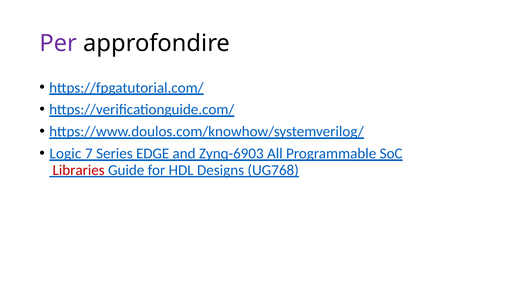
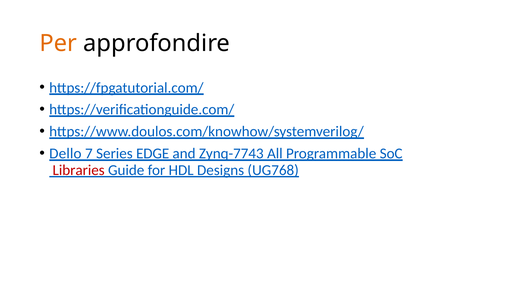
Per colour: purple -> orange (58, 44)
Logic: Logic -> Dello (65, 154)
Zynq-6903: Zynq-6903 -> Zynq-7743 (231, 154)
